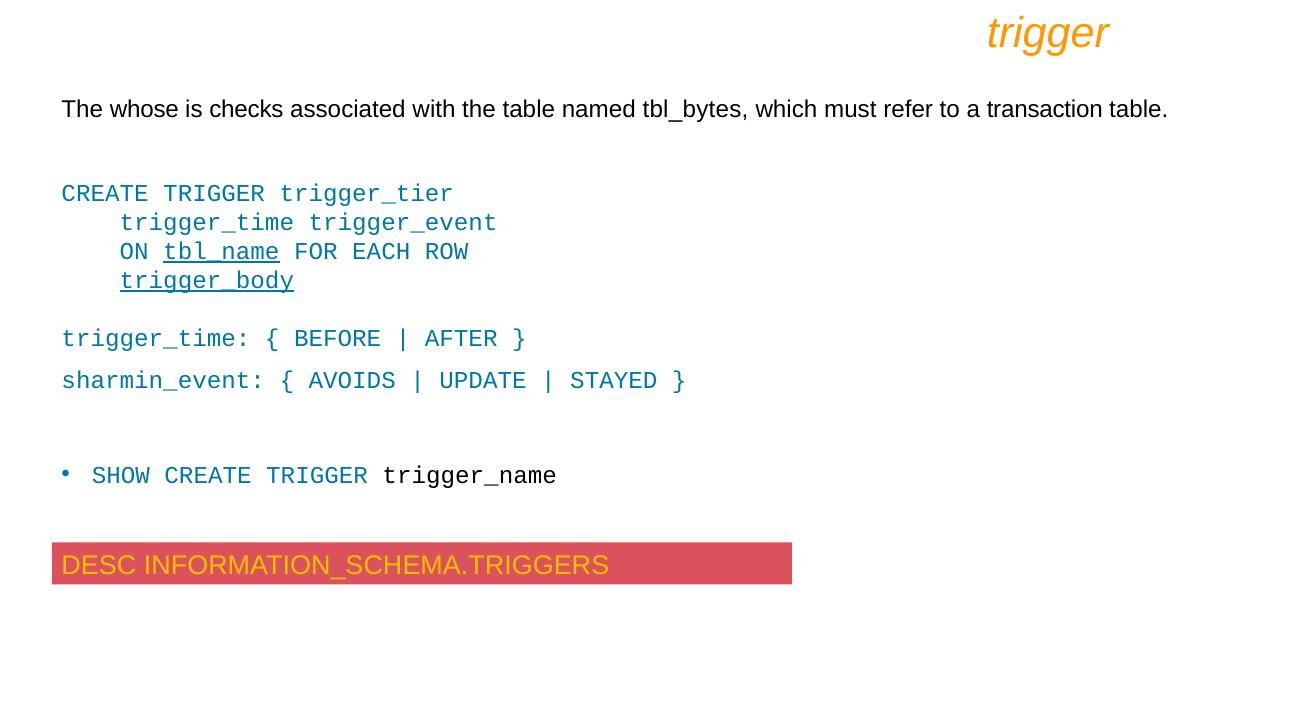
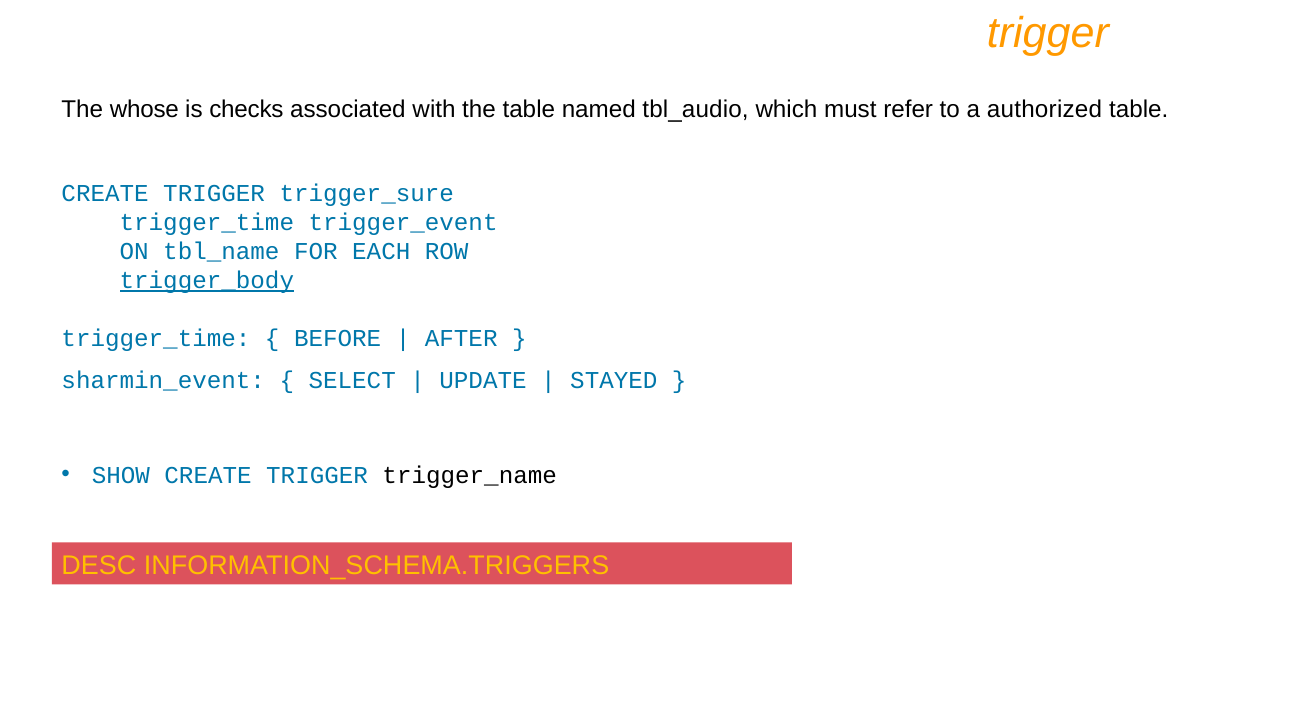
tbl_bytes: tbl_bytes -> tbl_audio (696, 110)
transaction: transaction -> authorized (1045, 110)
trigger_tier: trigger_tier -> trigger_sure (367, 193)
tbl_name underline: present -> none (221, 251)
AVOIDS: AVOIDS -> SELECT (352, 380)
